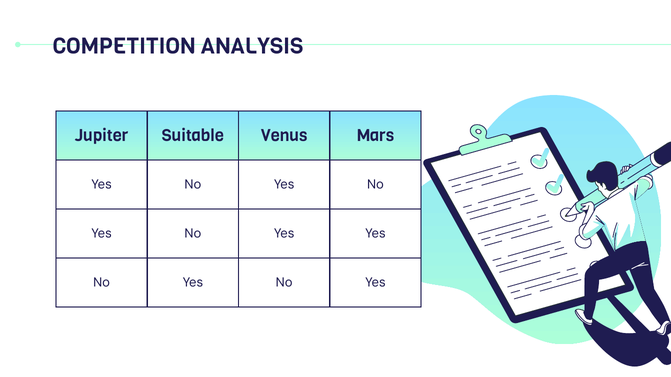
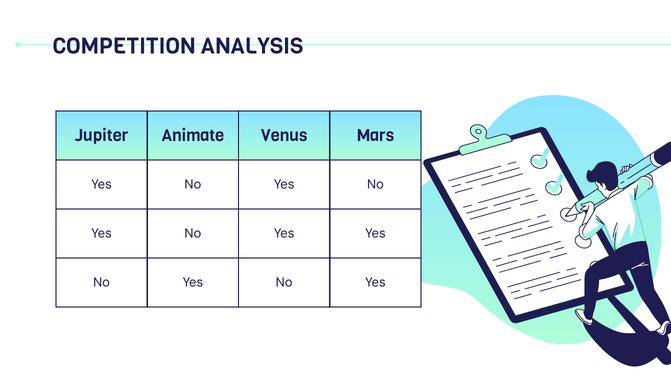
Suitable: Suitable -> Animate (193, 136)
